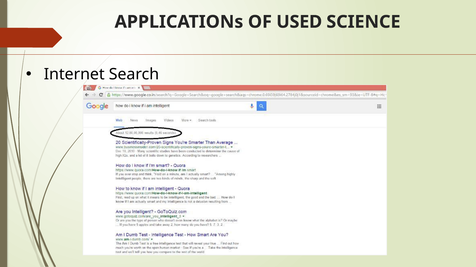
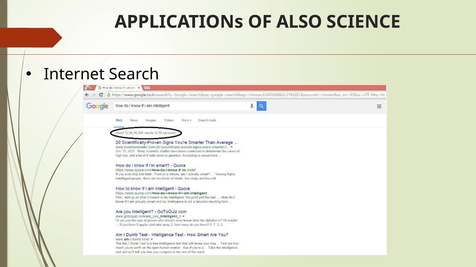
USED: USED -> ALSO (299, 22)
